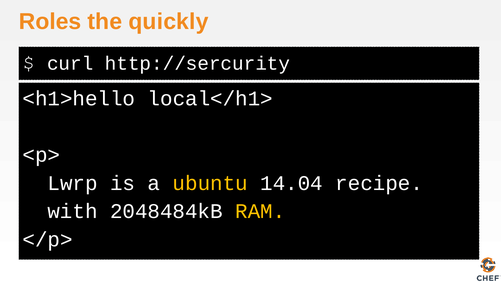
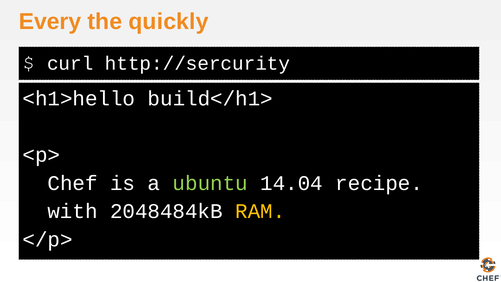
Roles: Roles -> Every (50, 22)
local</h1>: local</h1> -> build</h1> (210, 99)
Lwrp: Lwrp -> Chef (73, 183)
ubuntu colour: yellow -> light green (210, 183)
